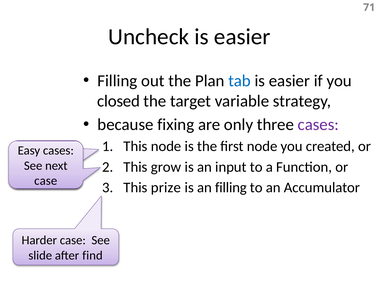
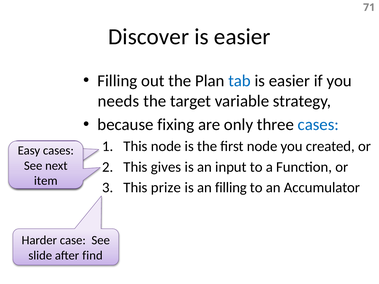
Uncheck: Uncheck -> Discover (149, 37)
closed: closed -> needs (118, 101)
cases colour: purple -> blue (318, 125)
grow: grow -> gives (166, 167)
case: case -> item (46, 181)
